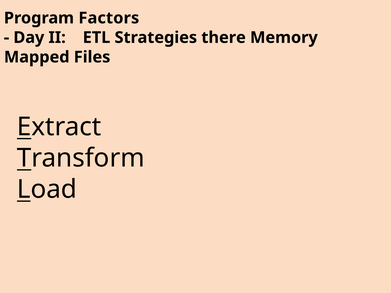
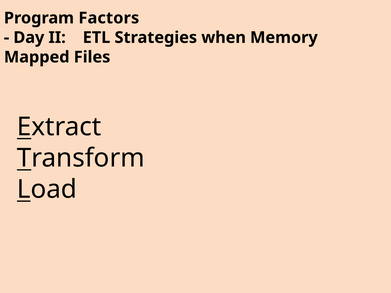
there: there -> when (224, 38)
